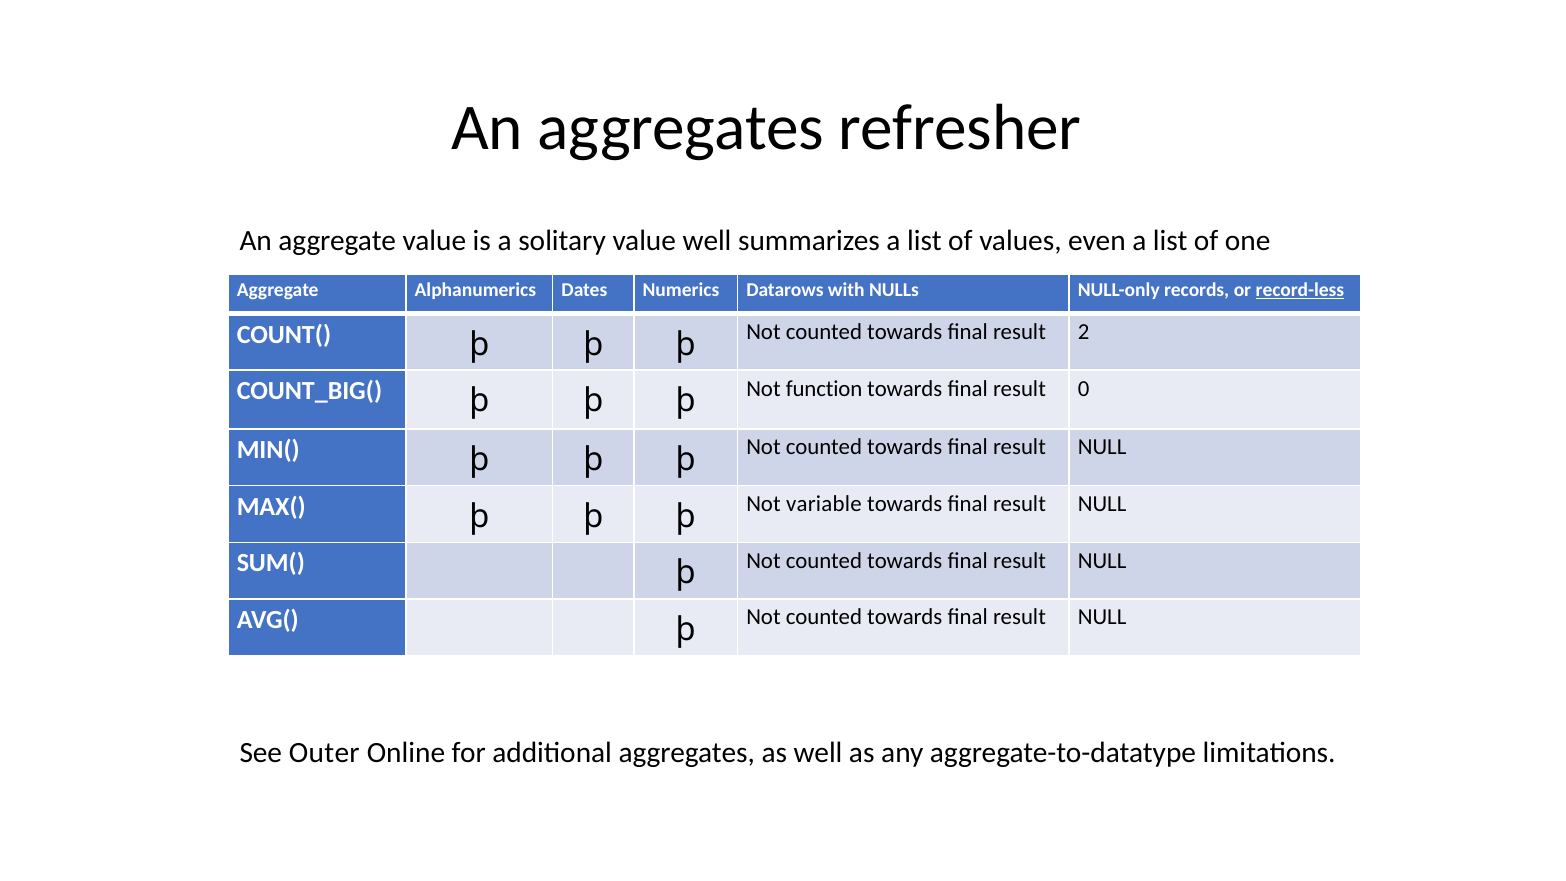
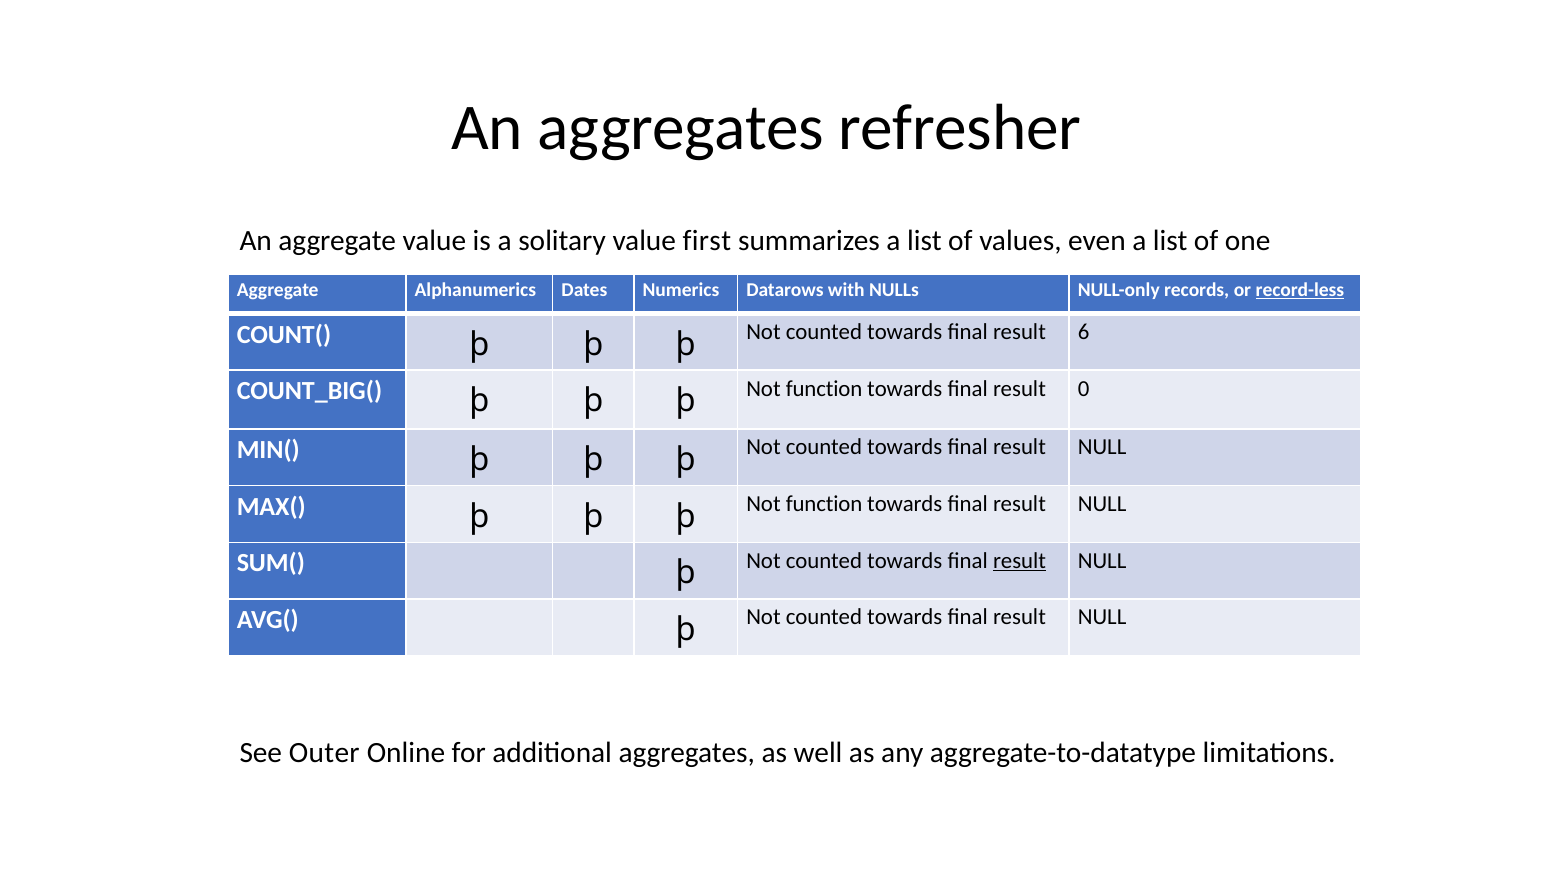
value well: well -> first (707, 240)
2: 2 -> 6 (1084, 332)
variable: variable -> function (824, 504)
result underline: none -> present (1019, 560)
